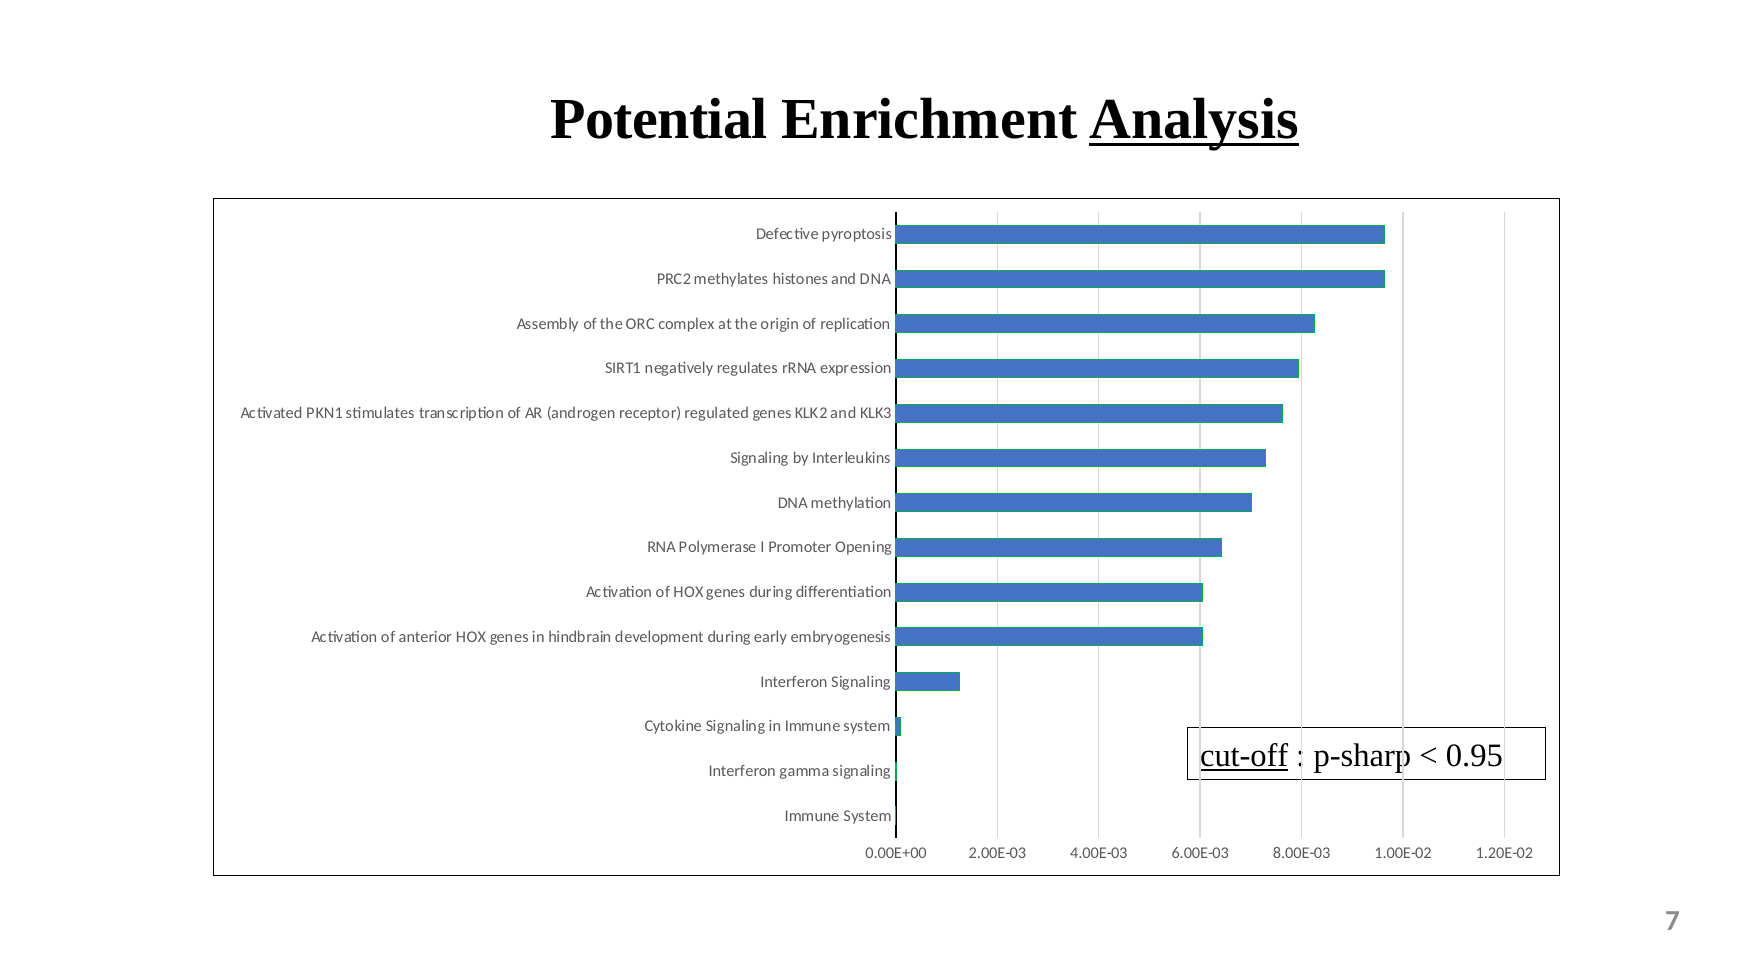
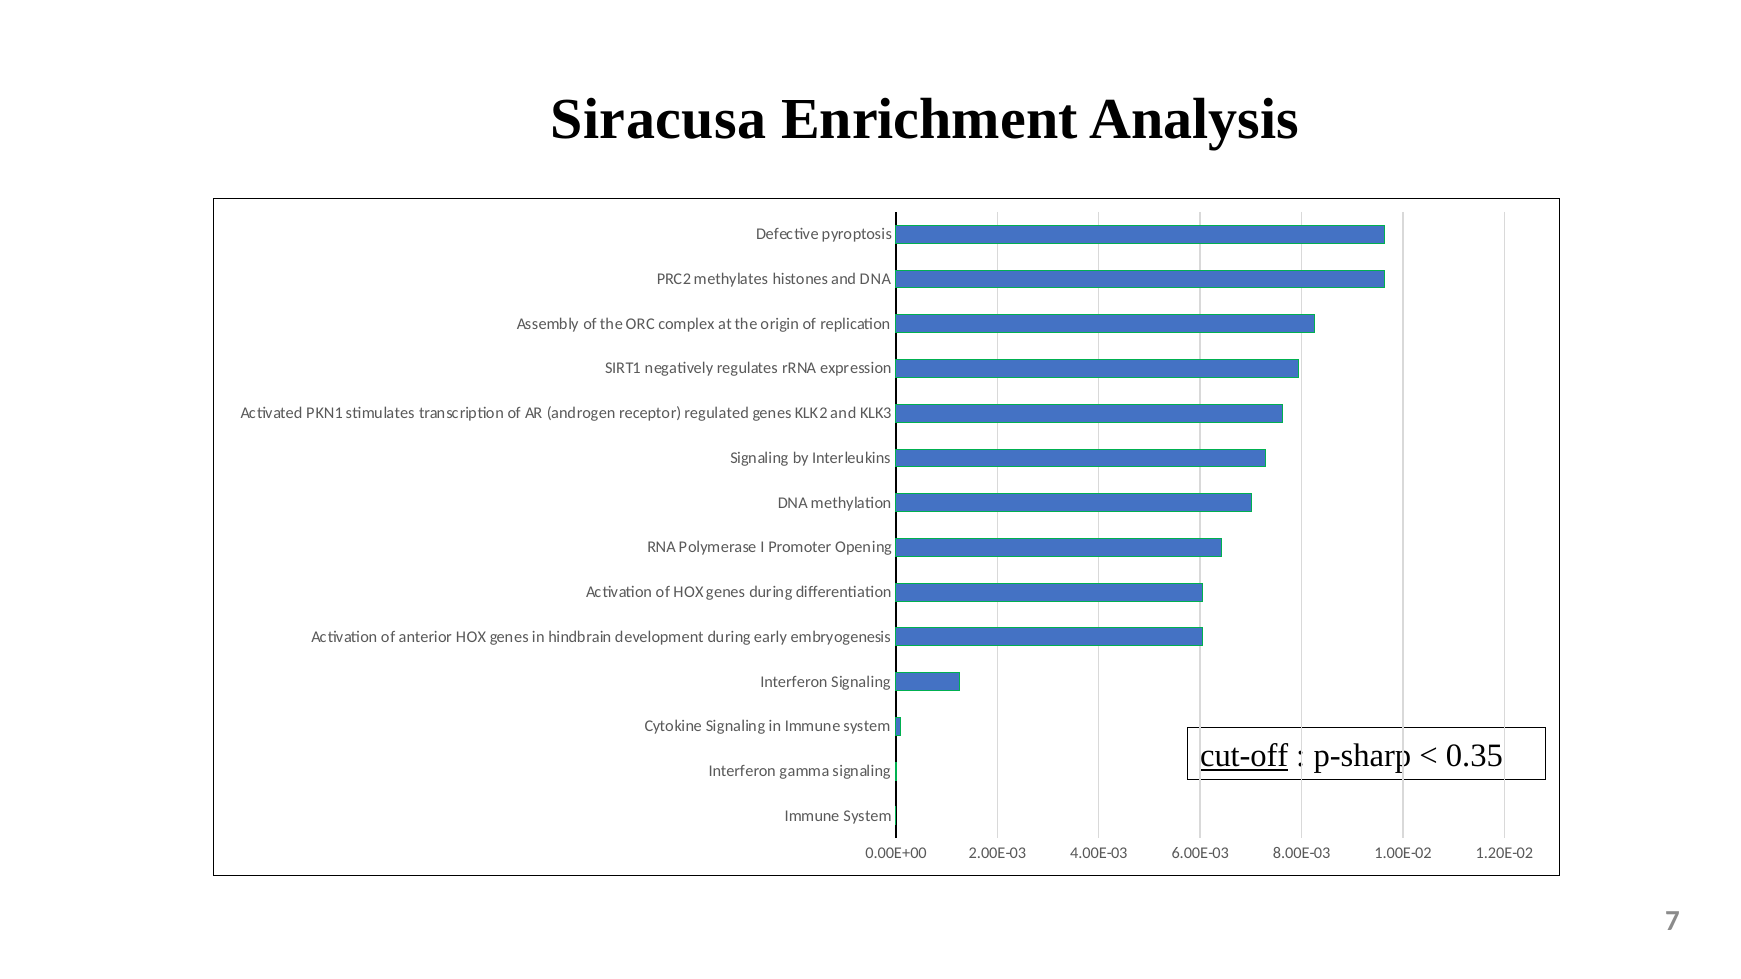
Potential: Potential -> Siracusa (658, 119)
Analysis underline: present -> none (1194, 119)
0.95: 0.95 -> 0.35 (1474, 756)
